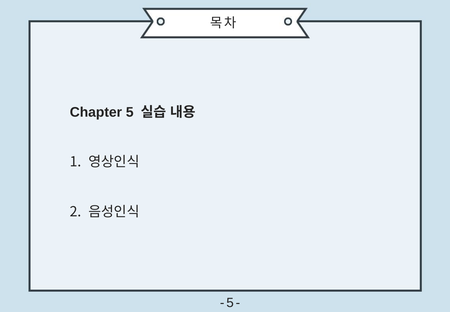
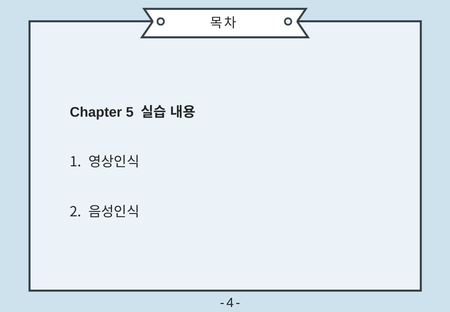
5: 5 -> 4 (230, 302)
